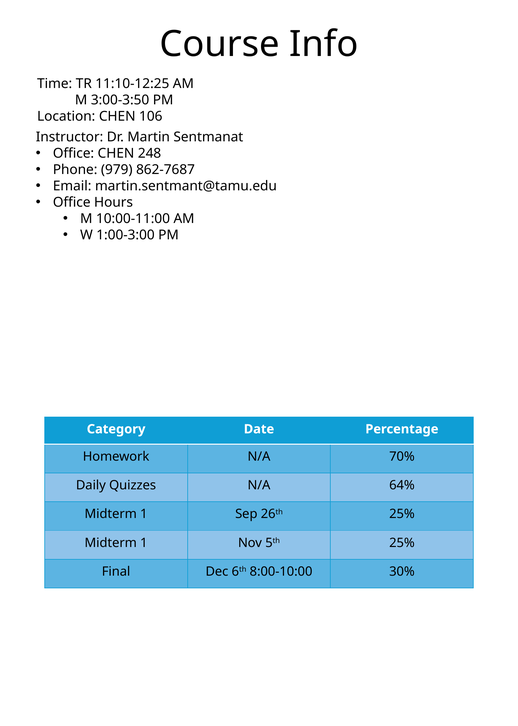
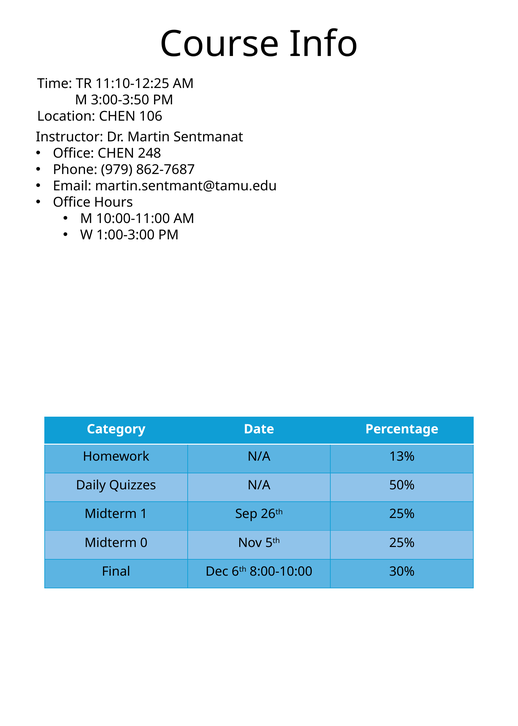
70%: 70% -> 13% (402, 457)
64%: 64% -> 50% (402, 486)
1: 1 -> 0 (144, 544)
